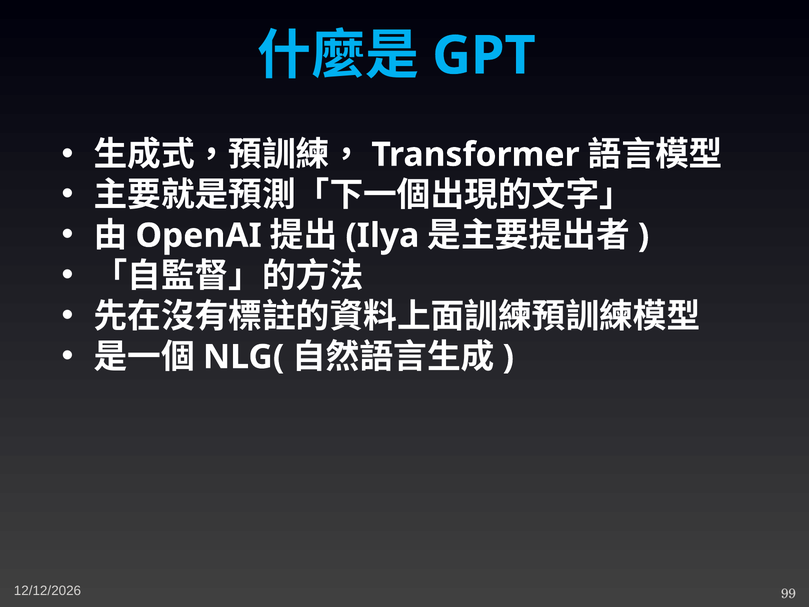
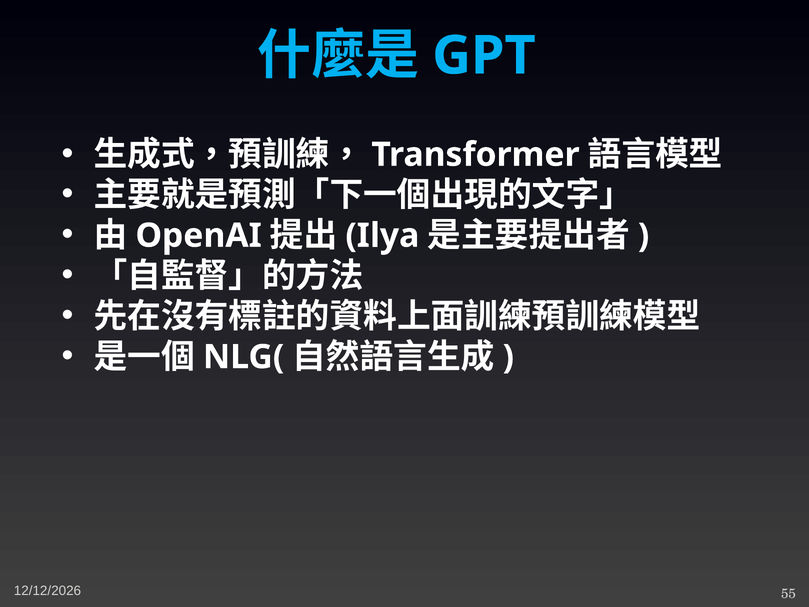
99: 99 -> 55 (788, 593)
